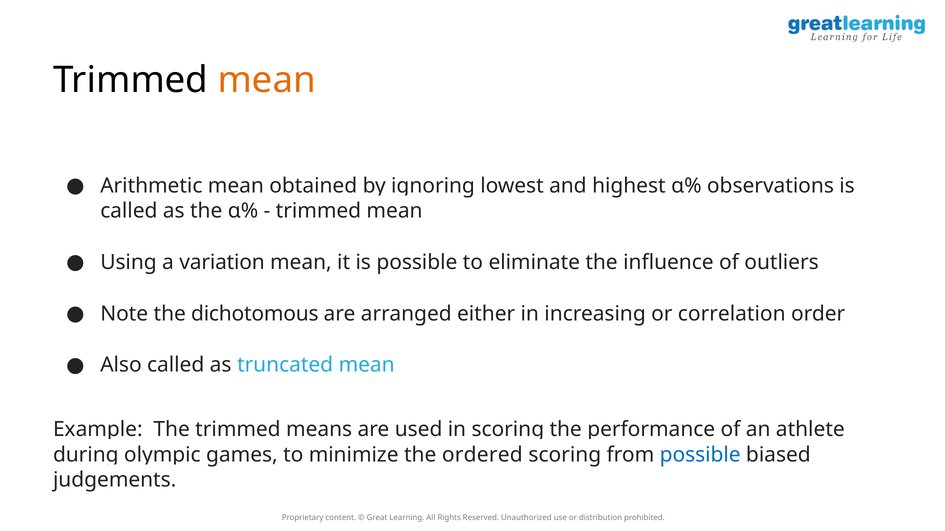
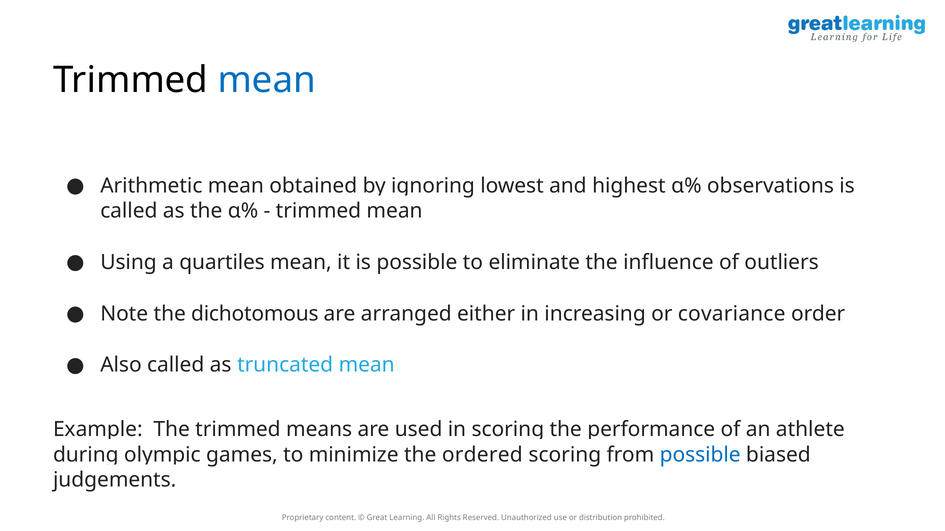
mean colour: orange -> blue (267, 80)
variation: variation -> quartiles (222, 263)
correlation: correlation -> covariance (732, 314)
